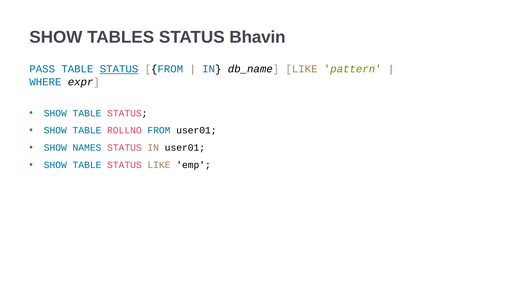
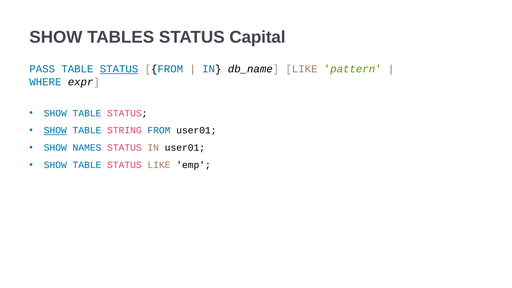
Bhavin: Bhavin -> Capital (257, 37)
SHOW underline: none -> present (55, 130)
ROLLNO: ROLLNO -> STRING (124, 130)
